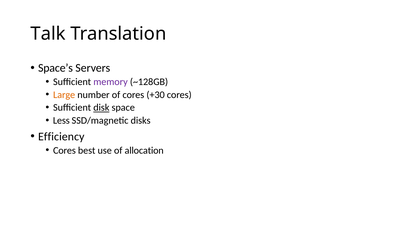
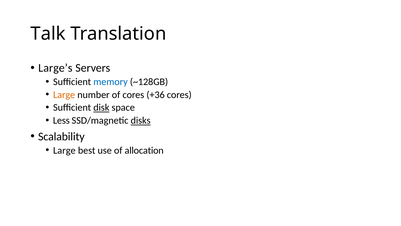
Space’s: Space’s -> Large’s (55, 68)
memory colour: purple -> blue (111, 82)
+30: +30 -> +36 (156, 95)
disks underline: none -> present (141, 120)
Efficiency: Efficiency -> Scalability (61, 136)
Cores: Cores -> Large (64, 150)
